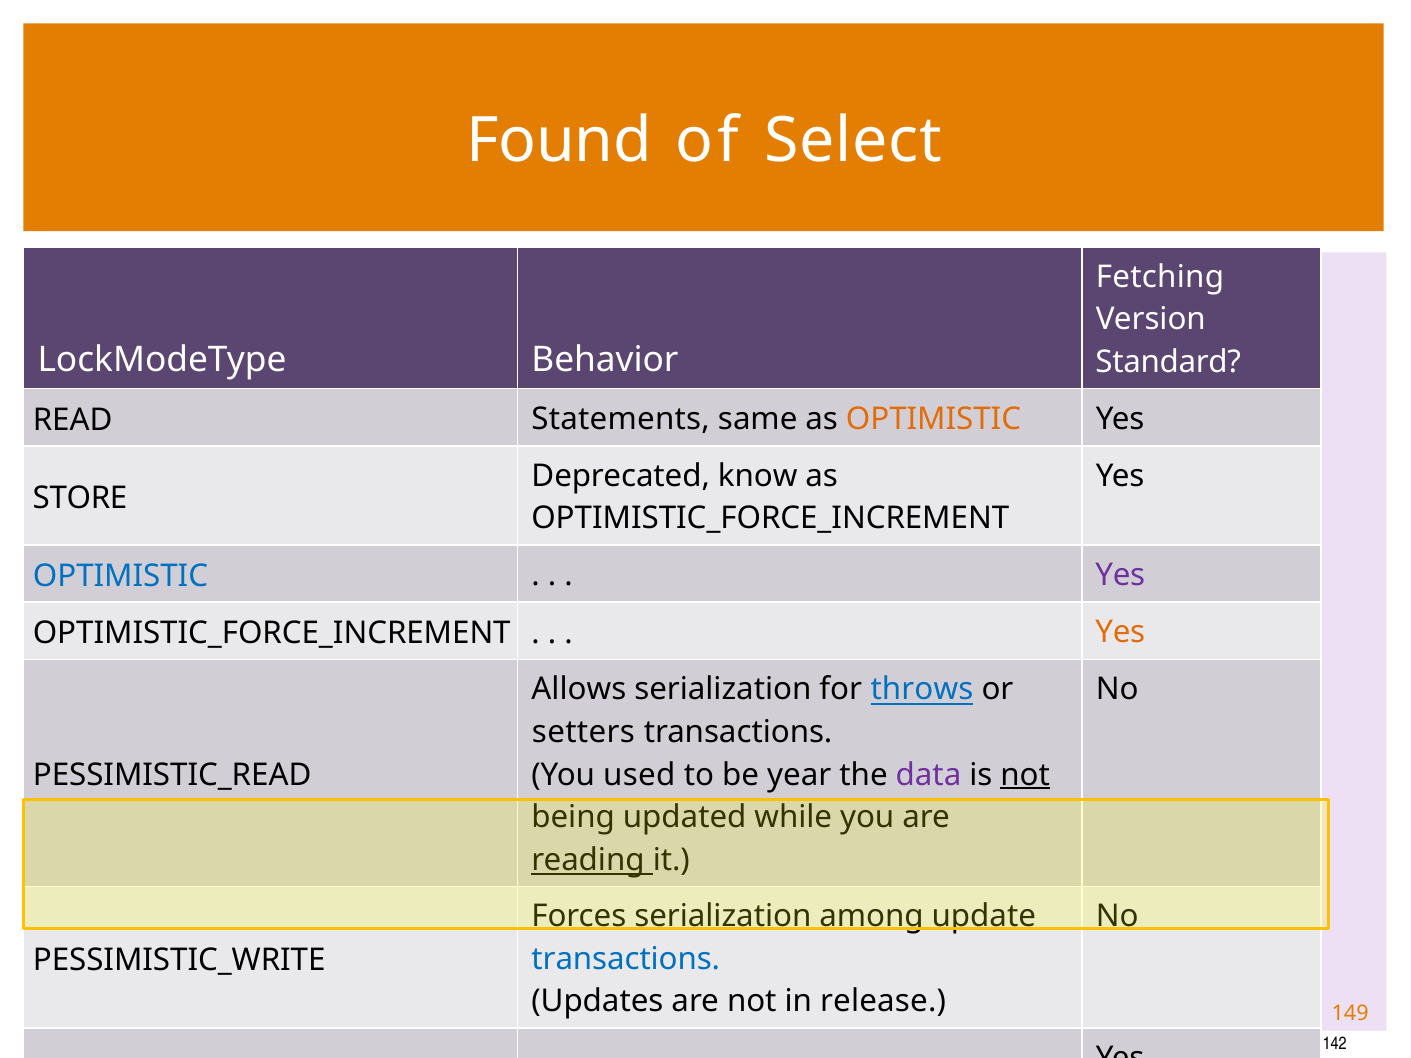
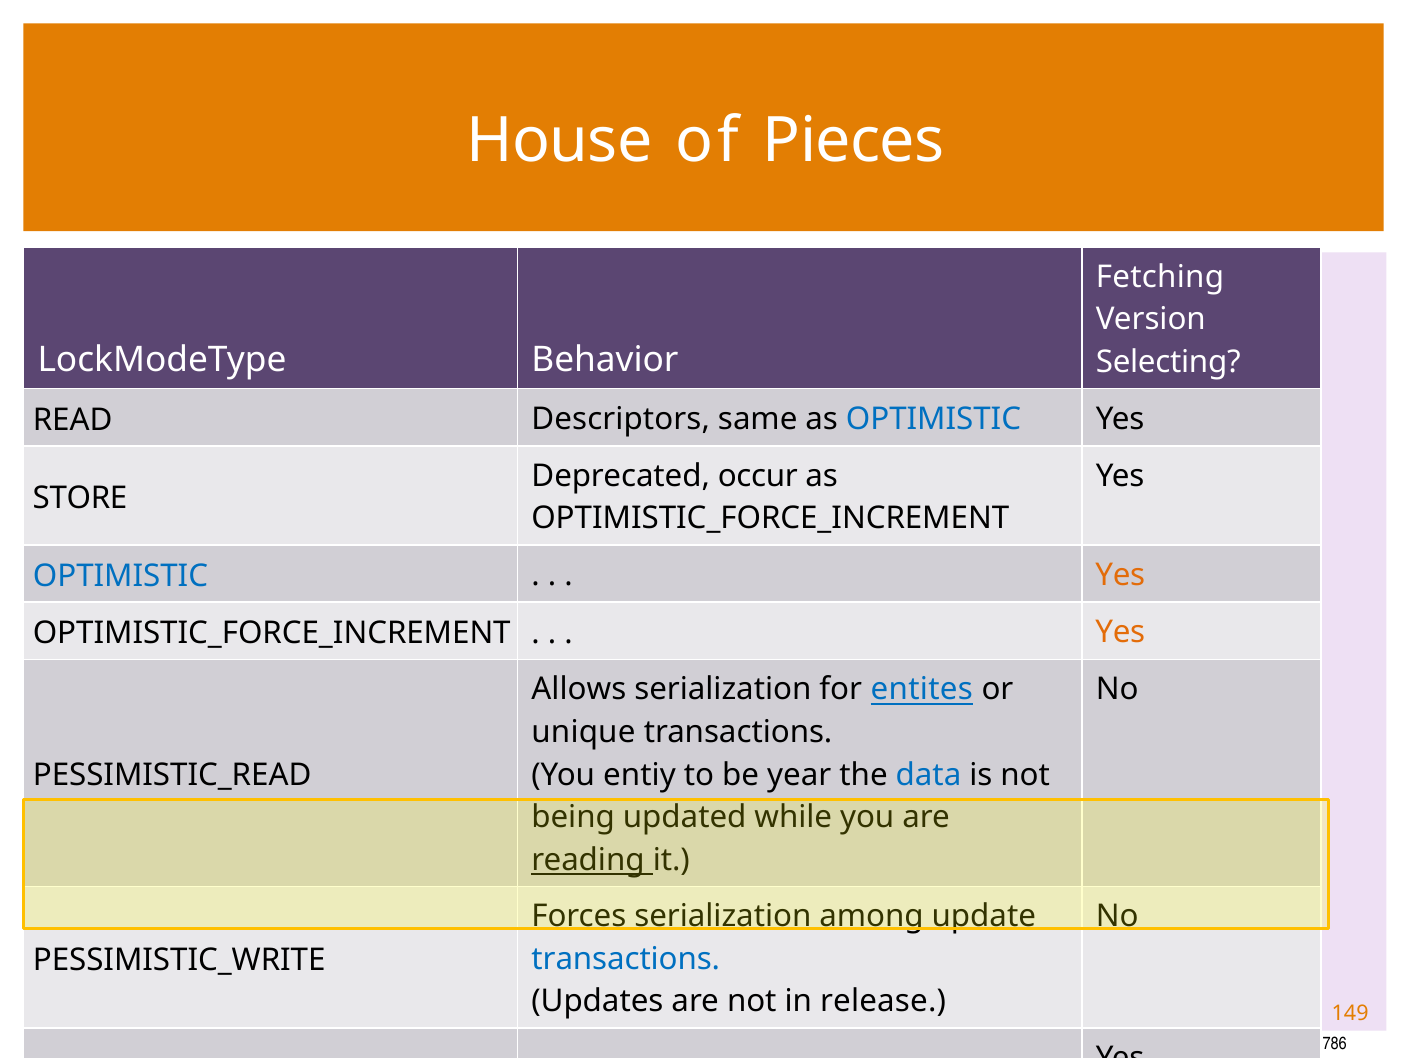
Found: Found -> House (559, 141)
Select: Select -> Pieces (854, 141)
Standard: Standard -> Selecting (1168, 362)
Statements: Statements -> Descriptors (621, 419)
OPTIMISTIC colour: orange -> blue (934, 419)
know: know -> occur (758, 476)
Yes colour: purple -> orange (1120, 575)
throws: throws -> entites (922, 690)
setters: setters -> unique (583, 732)
used: used -> entiy (639, 775)
data colour: purple -> blue (929, 775)
not underline: present -> none (1025, 775)
142: 142 -> 786 (1335, 1044)
